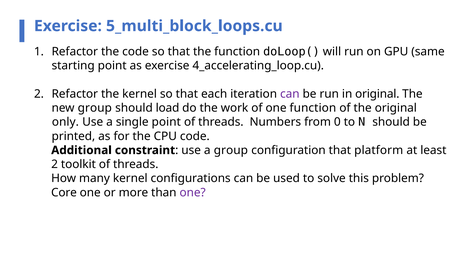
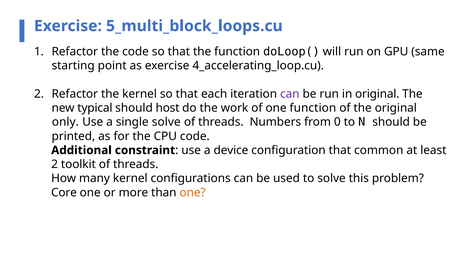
new group: group -> typical (95, 108)
load: load -> host (168, 108)
single point: point -> solve (166, 122)
a group: group -> device (231, 150)
platform: platform -> common (379, 150)
one colour: purple -> orange (193, 193)
